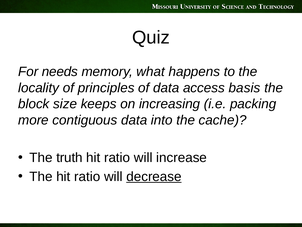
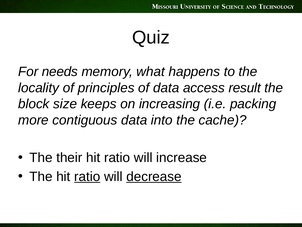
basis: basis -> result (245, 88)
truth: truth -> their (69, 157)
ratio underline: none -> present (87, 176)
